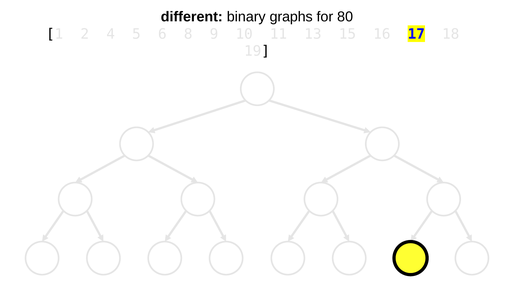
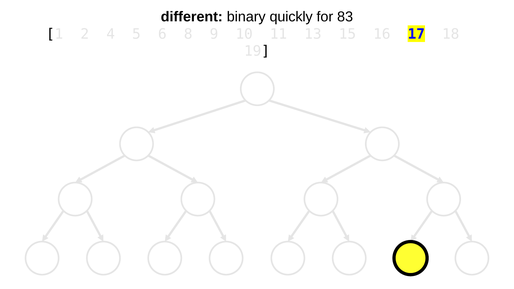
graphs: graphs -> quickly (291, 17)
80: 80 -> 83 (345, 17)
